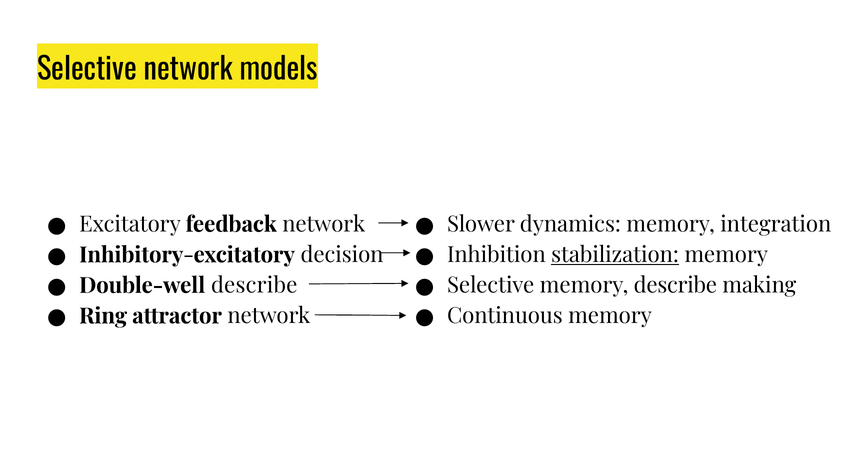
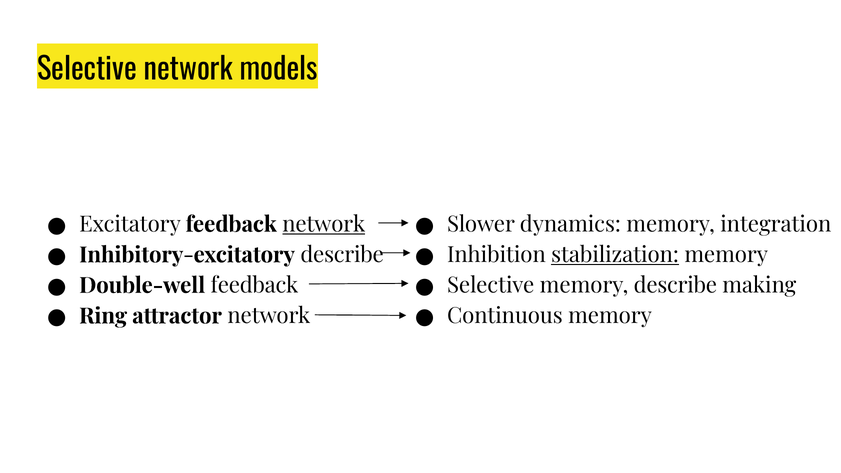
network underline: none -> present (324, 224)
Inhibitory-excitatory decision: decision -> describe (342, 255)
Double-well describe: describe -> feedback (254, 286)
